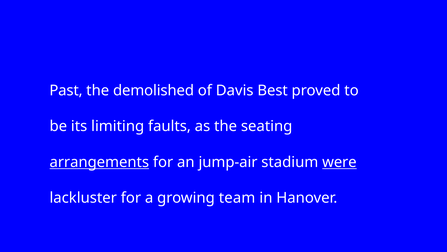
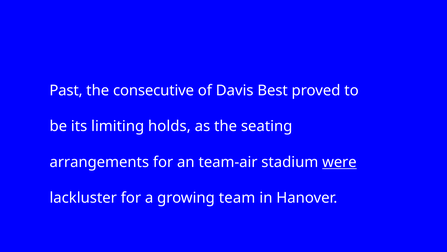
demolished: demolished -> consecutive (154, 90)
faults: faults -> holds (169, 126)
arrangements underline: present -> none (99, 162)
jump-air: jump-air -> team-air (228, 162)
